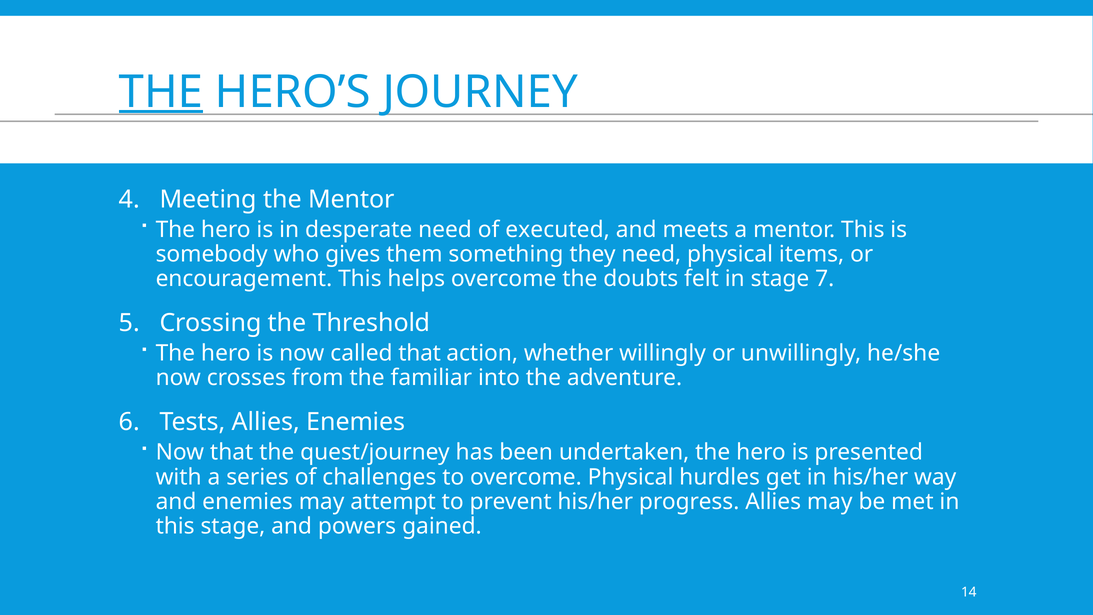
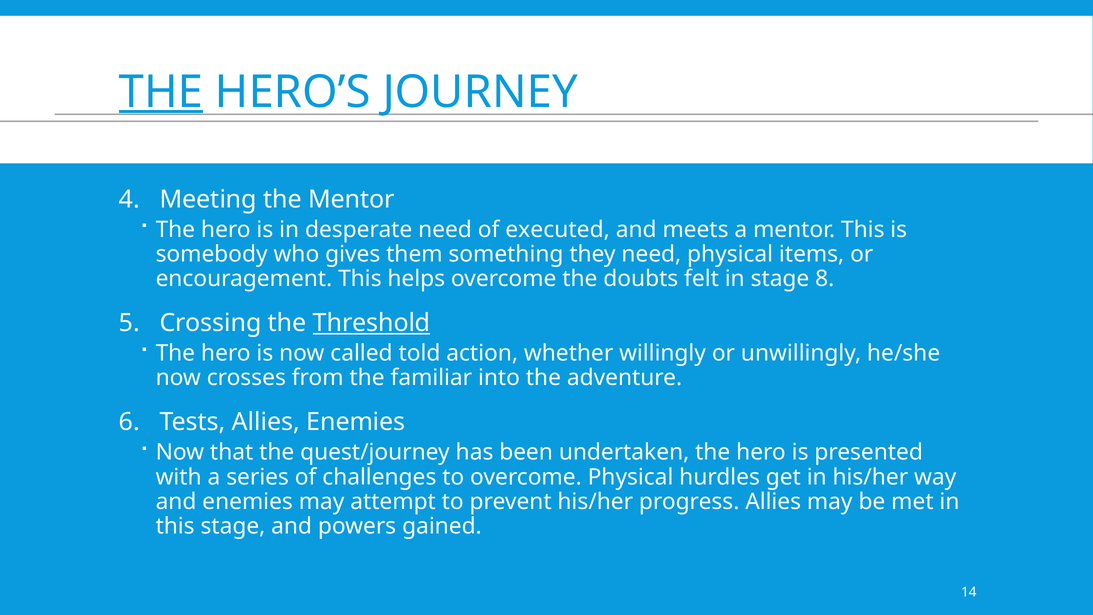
7: 7 -> 8 (825, 279)
Threshold underline: none -> present (372, 323)
called that: that -> told (419, 353)
